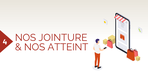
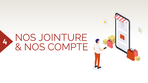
ATTEINT: ATTEINT -> COMPTE (68, 47)
